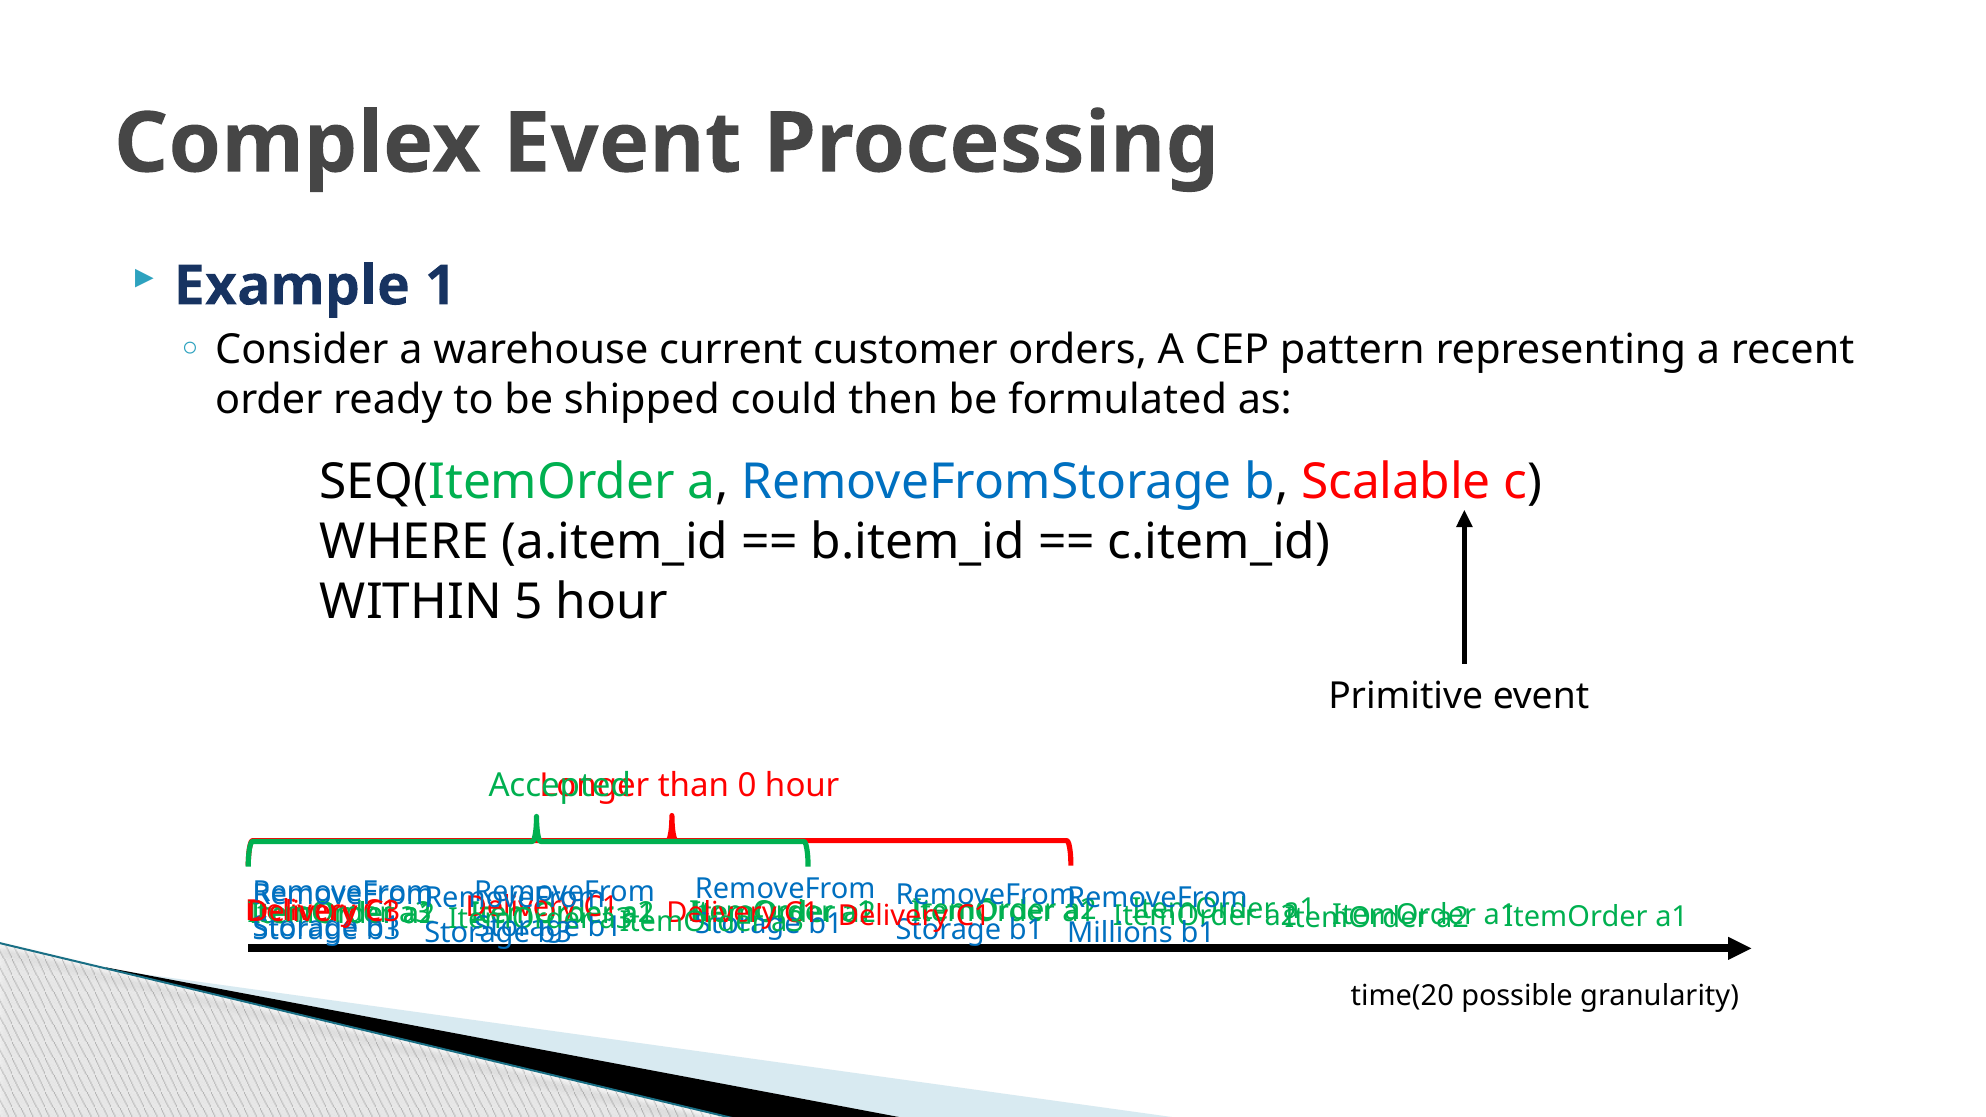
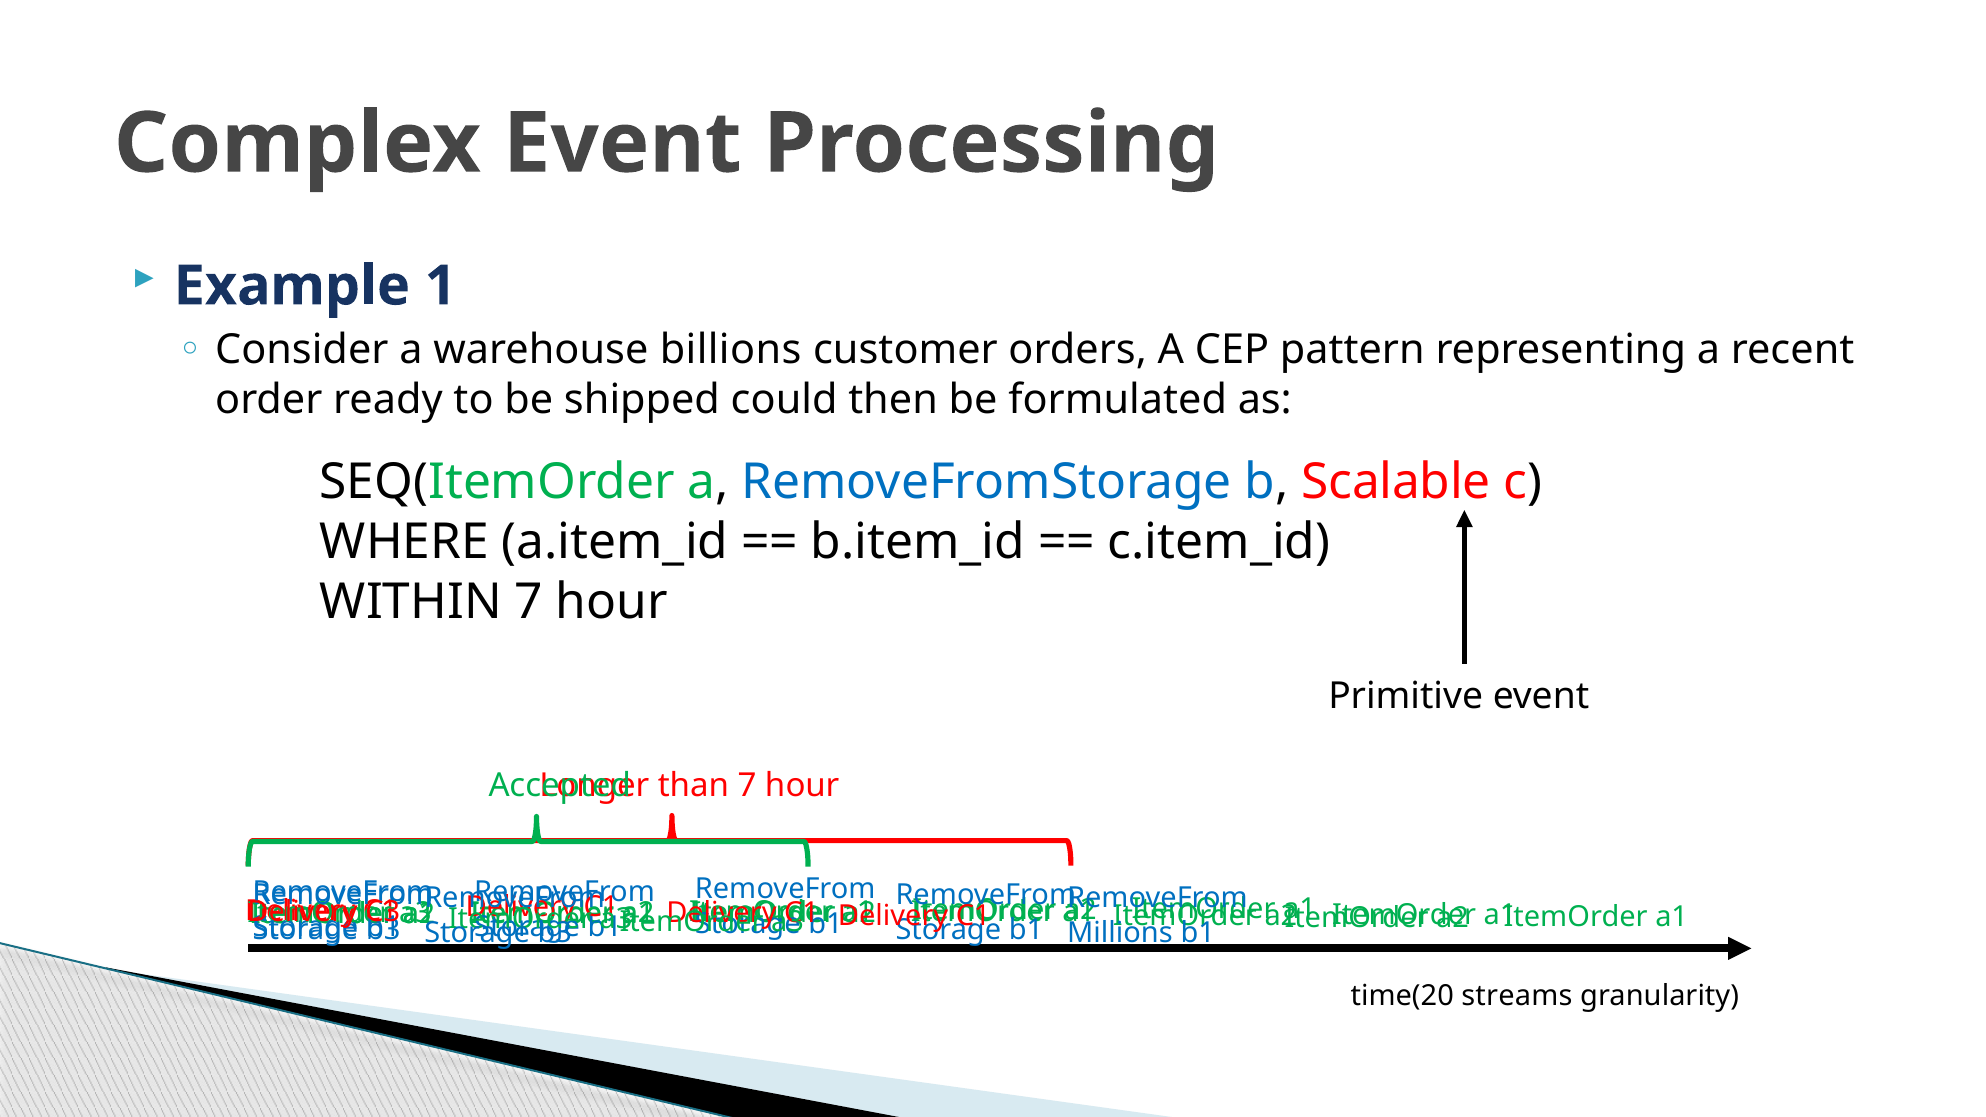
current: current -> billions (731, 350)
WITHIN 5: 5 -> 7 (529, 602)
than 0: 0 -> 7 (747, 786)
possible: possible -> streams (1517, 996)
